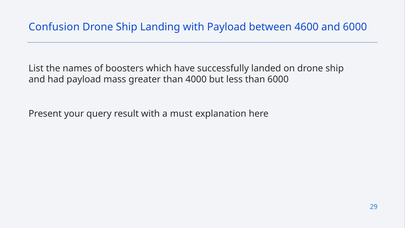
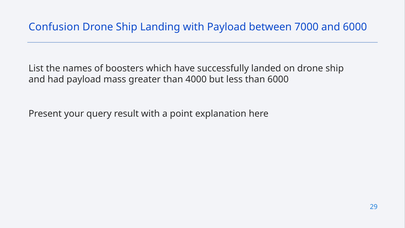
4600: 4600 -> 7000 (307, 27)
must: must -> point (181, 114)
